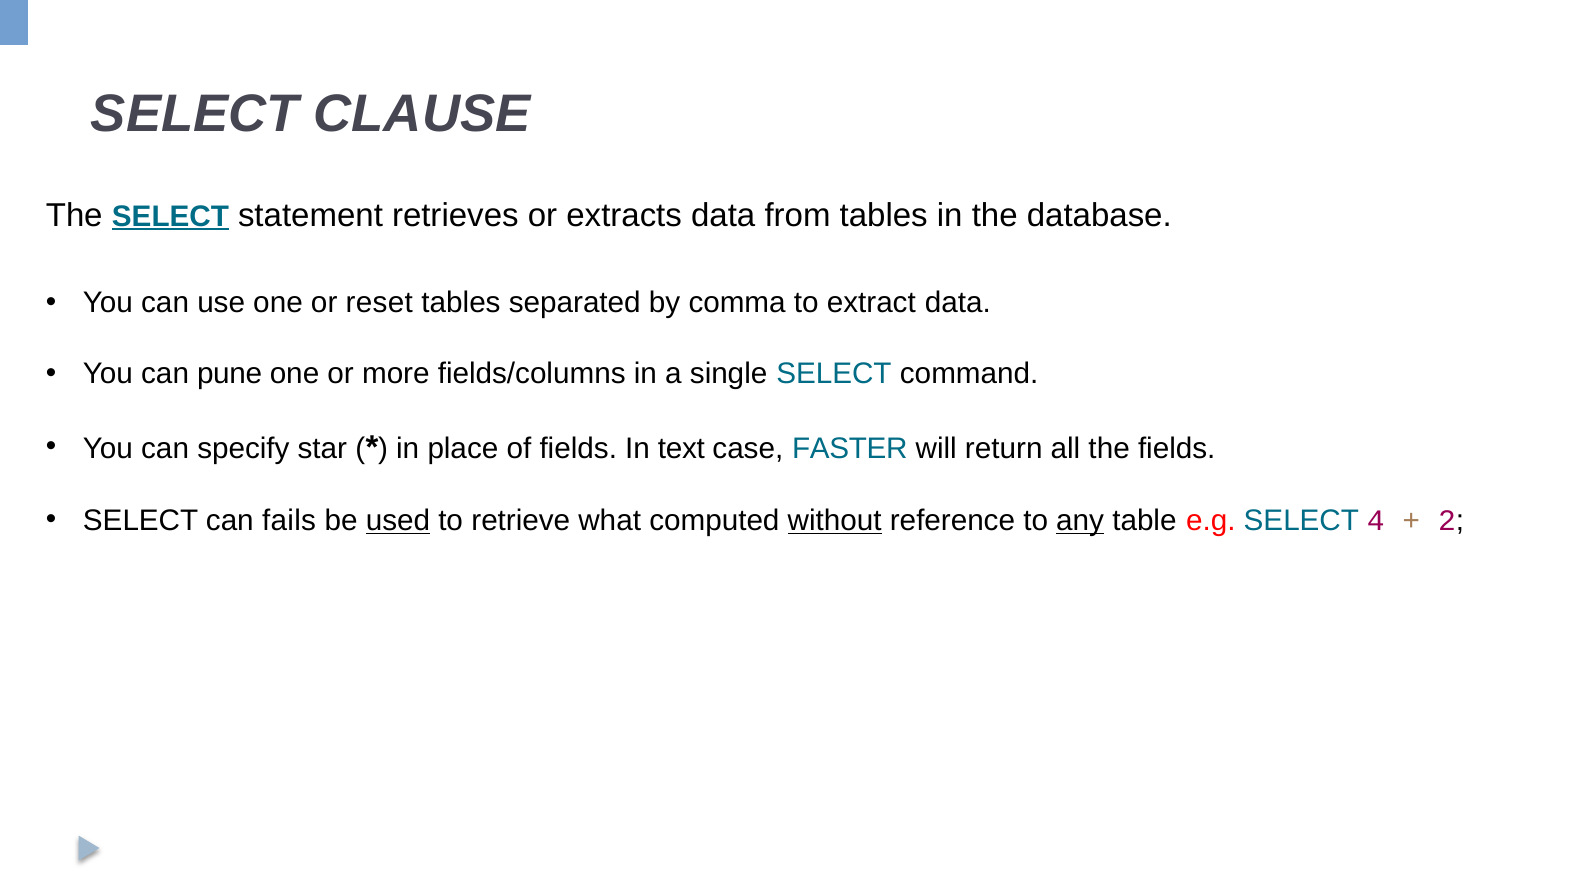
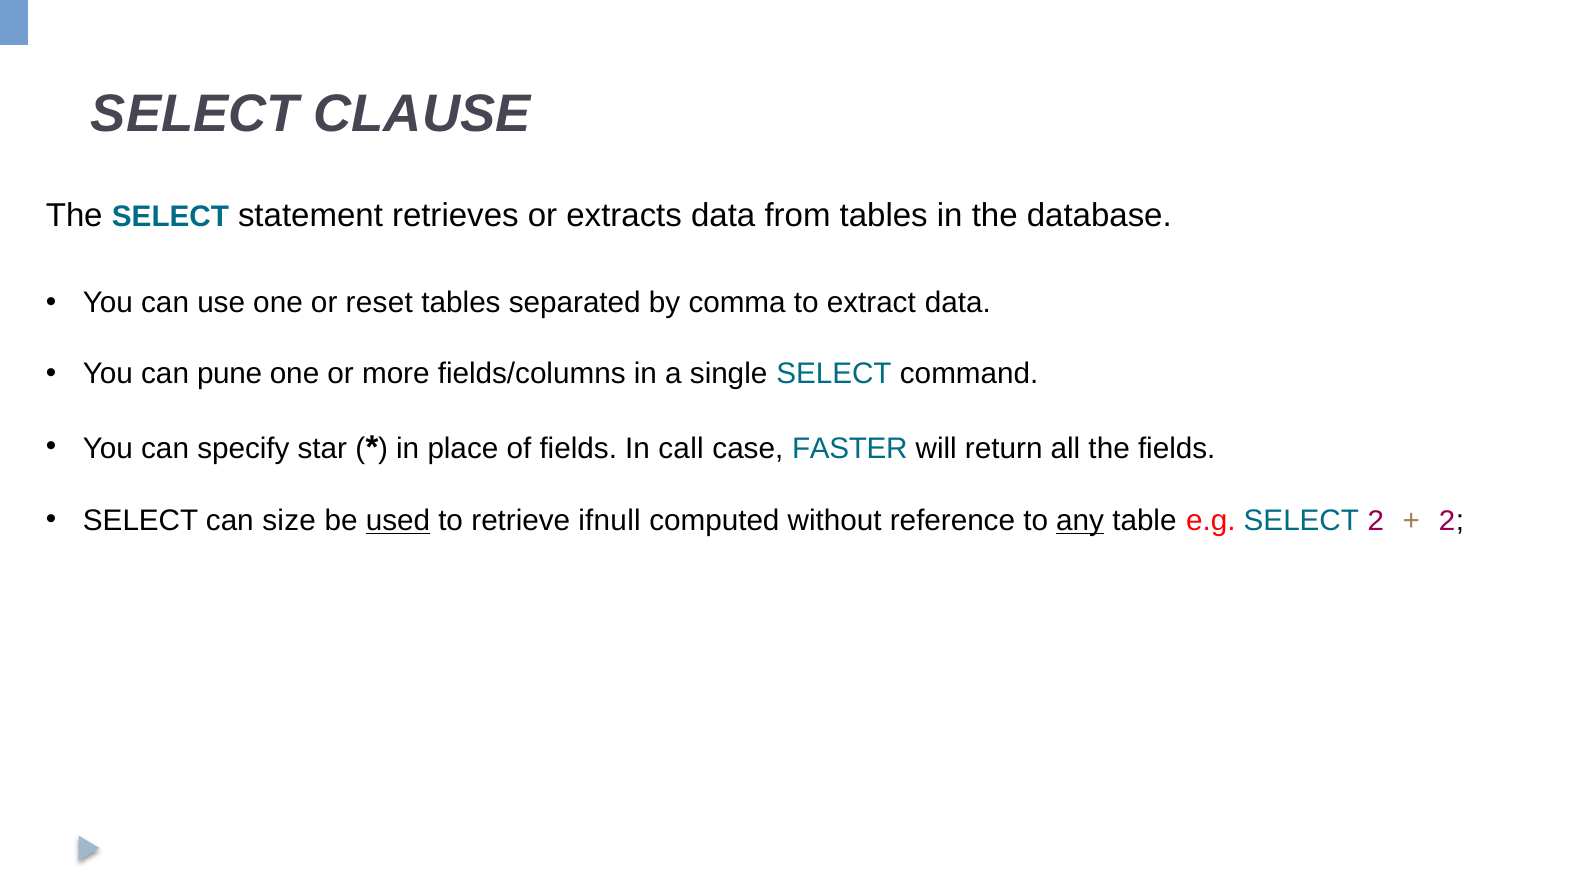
SELECT underline: present -> none (170, 216)
text: text -> call (681, 448)
fails: fails -> size (289, 520)
what: what -> ifnull (610, 520)
without underline: present -> none (835, 520)
SELECT 4: 4 -> 2 (1376, 520)
